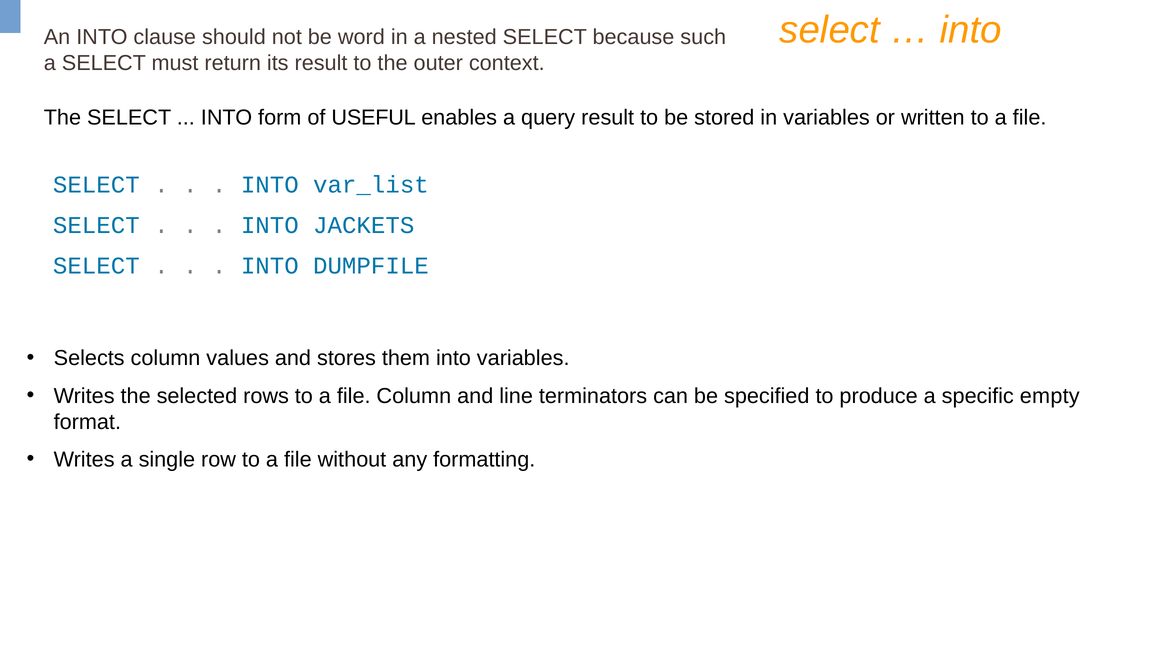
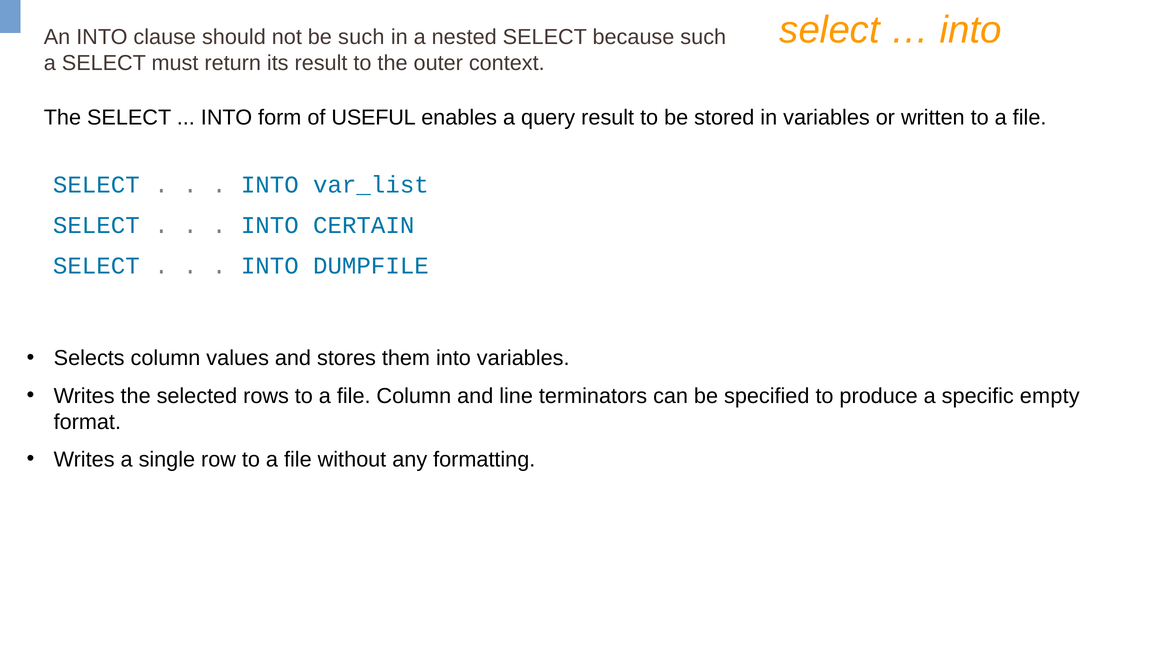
be word: word -> such (361, 37)
JACKETS: JACKETS -> CERTAIN (364, 225)
